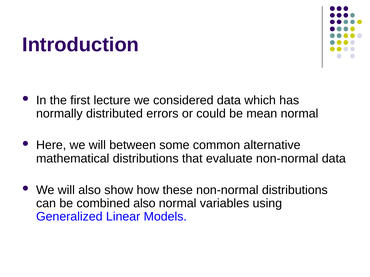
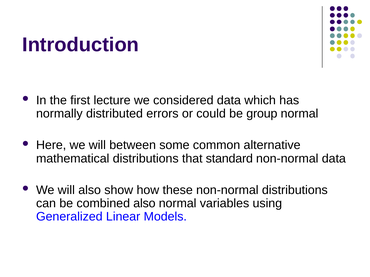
mean: mean -> group (262, 114)
evaluate: evaluate -> standard (229, 159)
